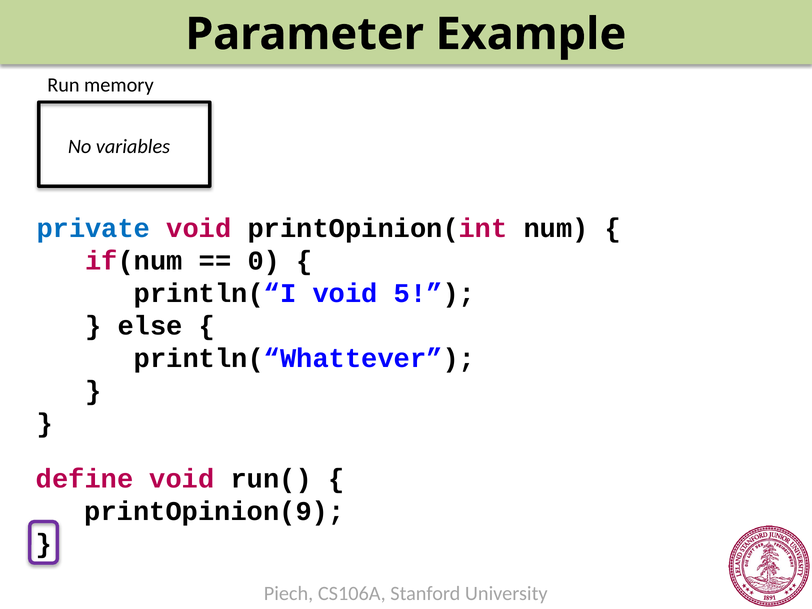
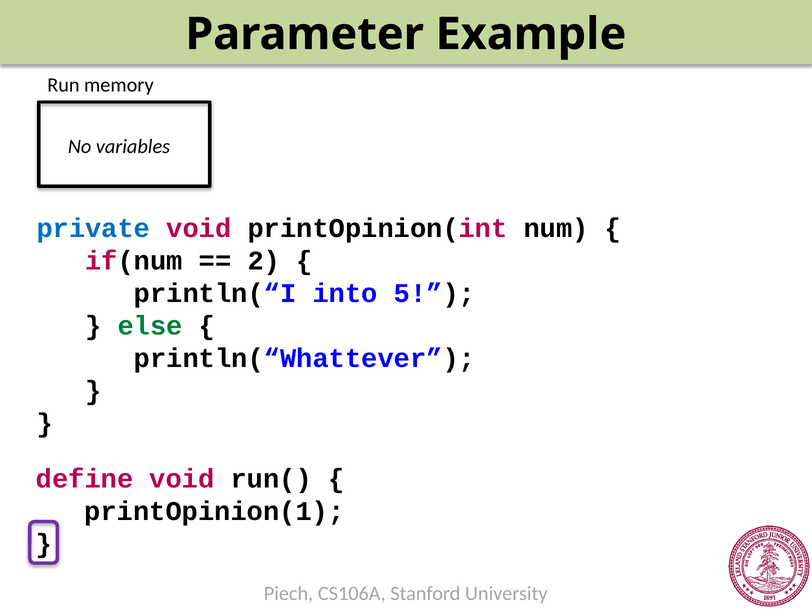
0: 0 -> 2 (264, 261)
println(“I void: void -> into (345, 293)
else colour: black -> green (150, 326)
printOpinion(9: printOpinion(9 -> printOpinion(1 (214, 511)
